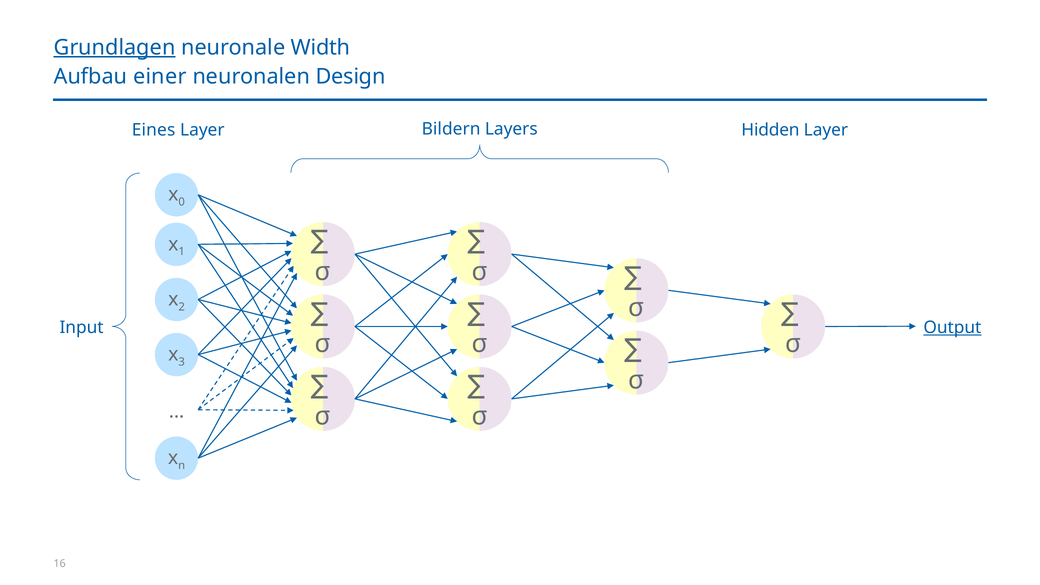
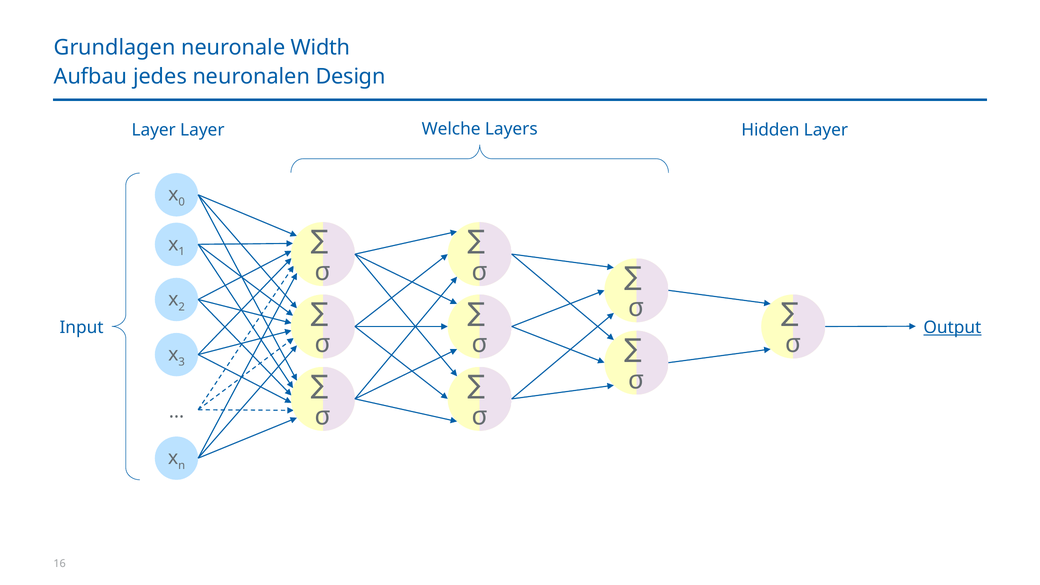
Grundlagen underline: present -> none (115, 48)
einer: einer -> jedes (160, 77)
Bildern: Bildern -> Welche (451, 129)
Eines: Eines -> Layer (154, 130)
